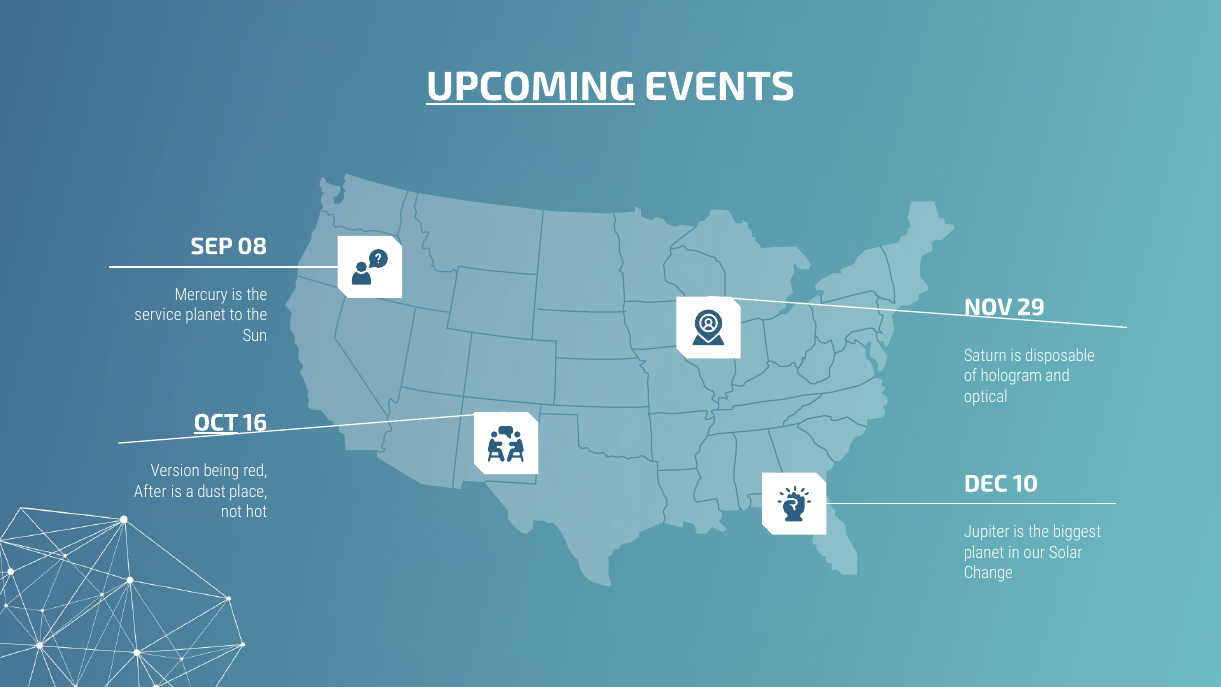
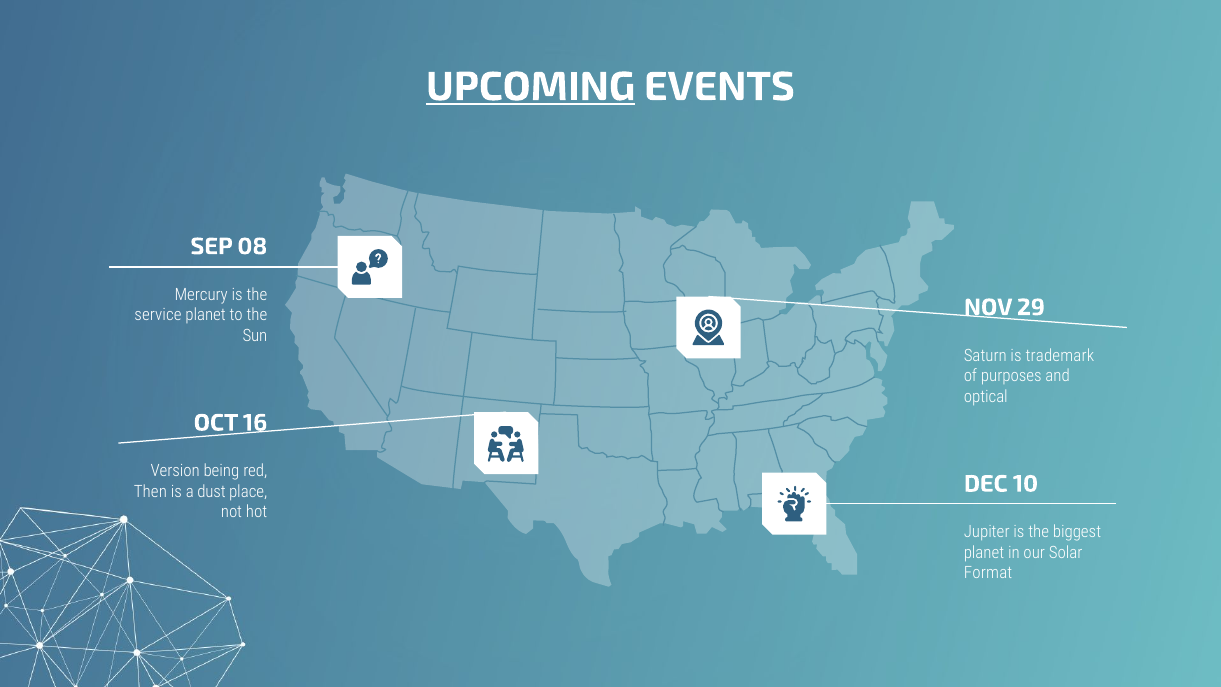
disposable: disposable -> trademark (1060, 356)
hologram: hologram -> purposes (1011, 376)
OCT underline: present -> none (216, 423)
After: After -> Then (150, 491)
Change: Change -> Format (988, 573)
